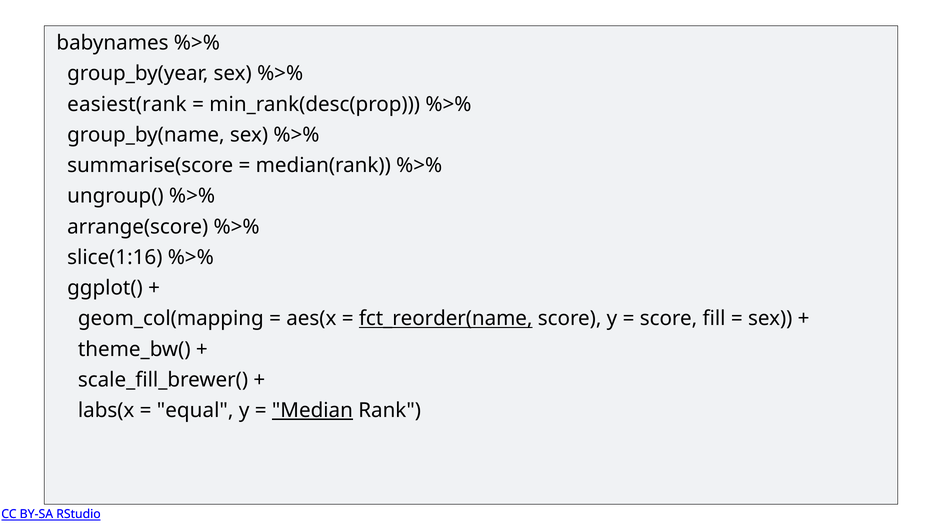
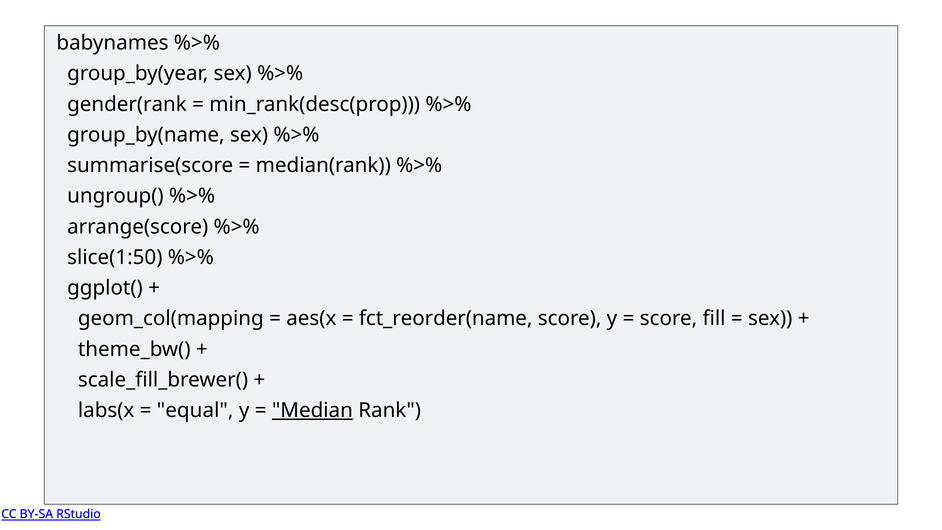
easiest(rank: easiest(rank -> gender(rank (127, 104)
slice(1:16: slice(1:16 -> slice(1:50 (115, 257)
fct_reorder(name underline: present -> none (446, 319)
